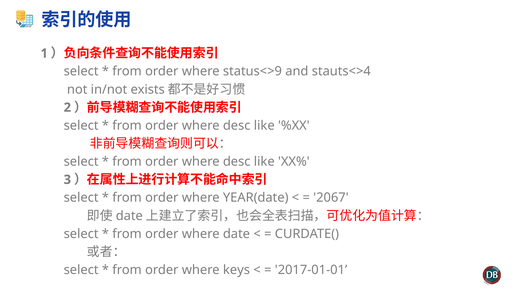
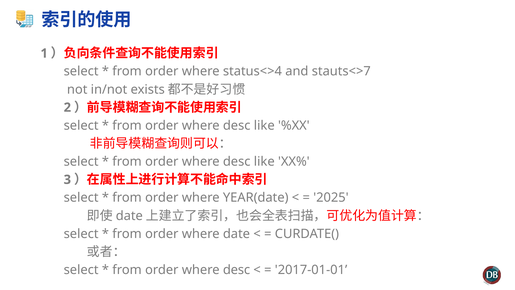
status<>9: status<>9 -> status<>4 (252, 71)
stauts<>4: stauts<>4 -> stauts<>7 (341, 71)
2067: 2067 -> 2025 (331, 198)
keys: keys -> desc (237, 270)
